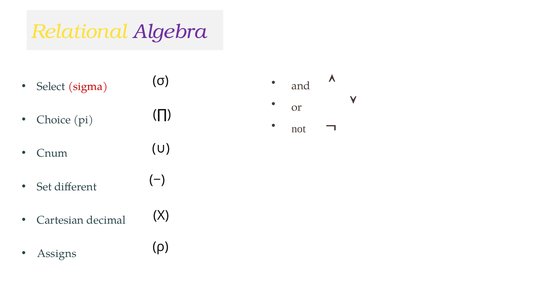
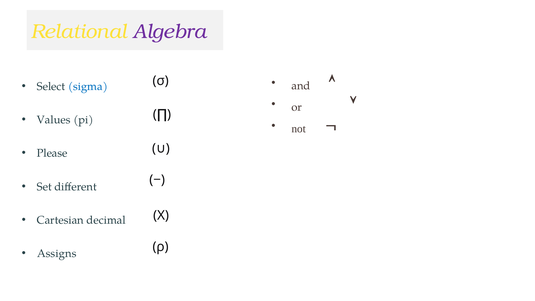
sigma colour: red -> blue (88, 86)
Choice: Choice -> Values (54, 120)
Cnum: Cnum -> Please (52, 153)
